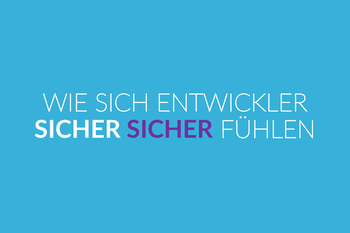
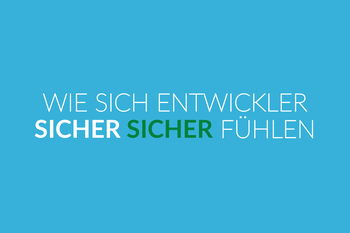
SICHER colour: purple -> green (170, 130)
